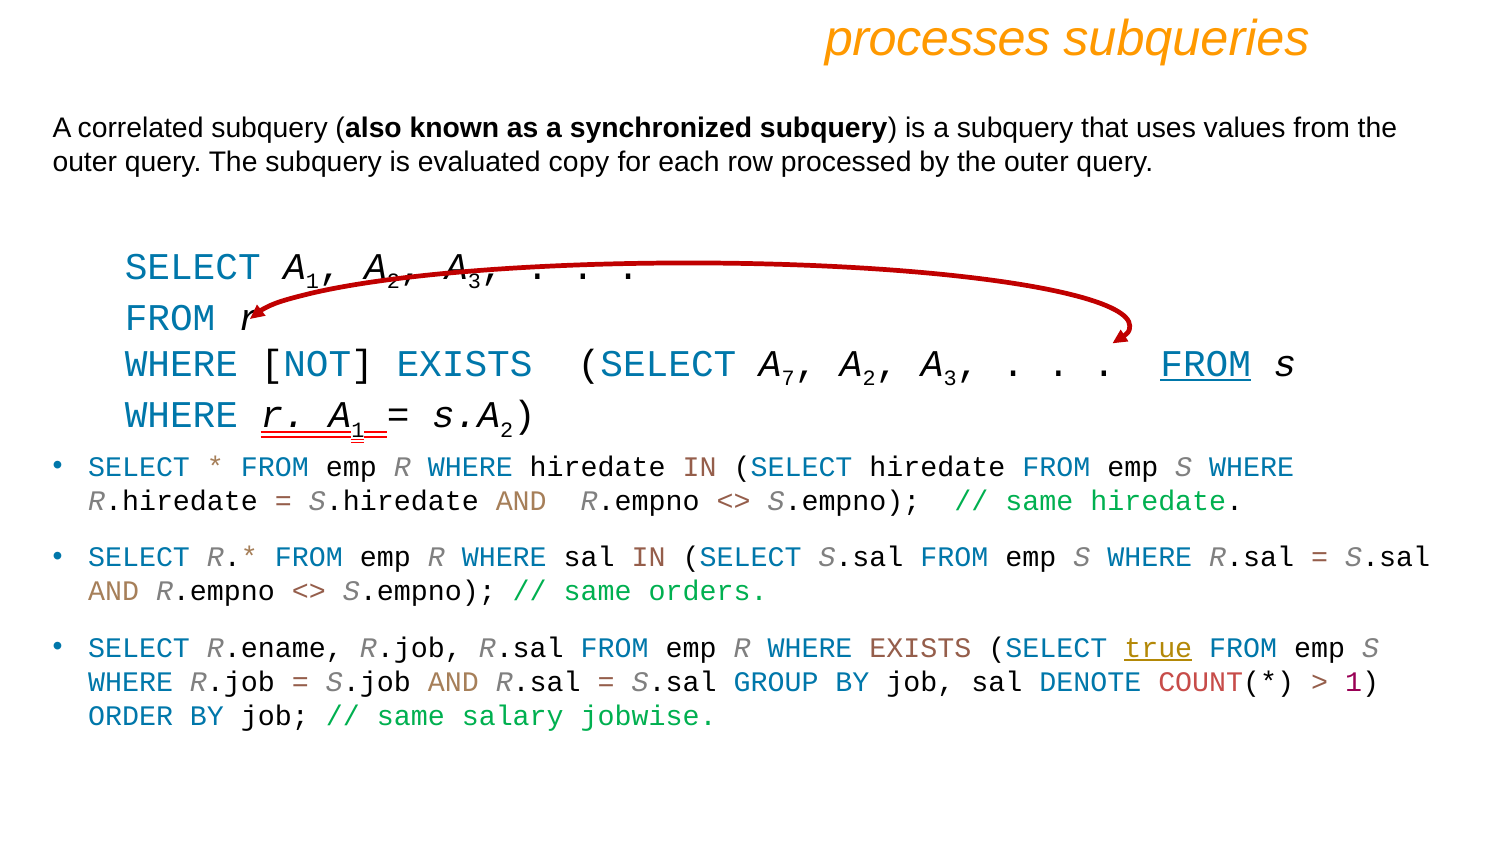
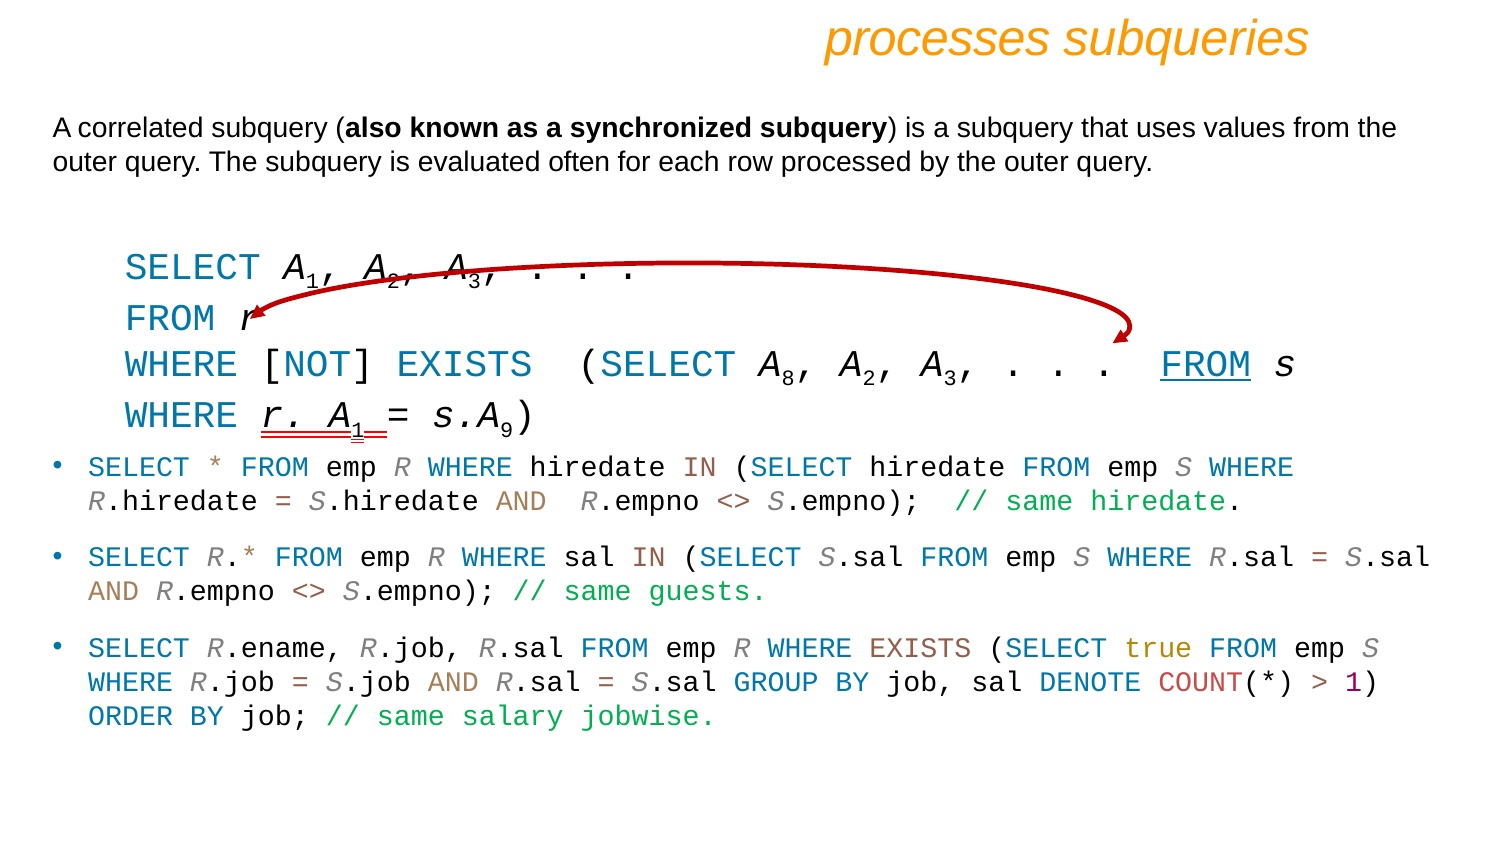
copy: copy -> often (579, 162)
7: 7 -> 8 (788, 379)
2: 2 -> 9 (507, 430)
orders: orders -> guests (708, 592)
true underline: present -> none (1158, 648)
